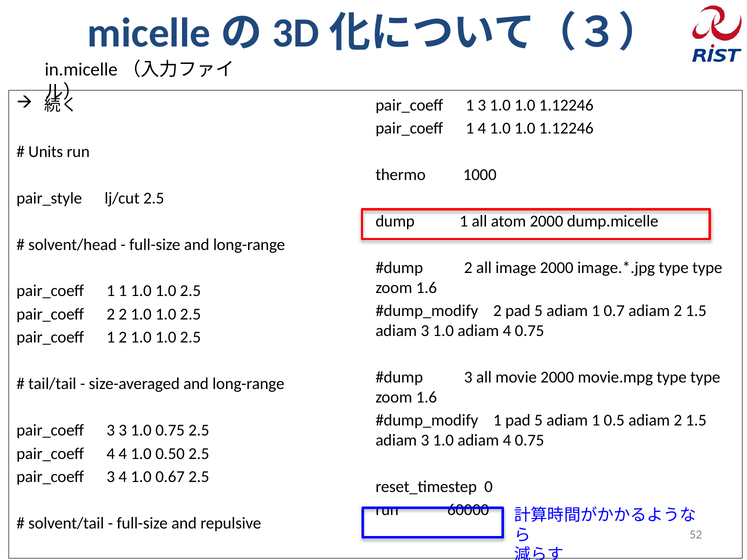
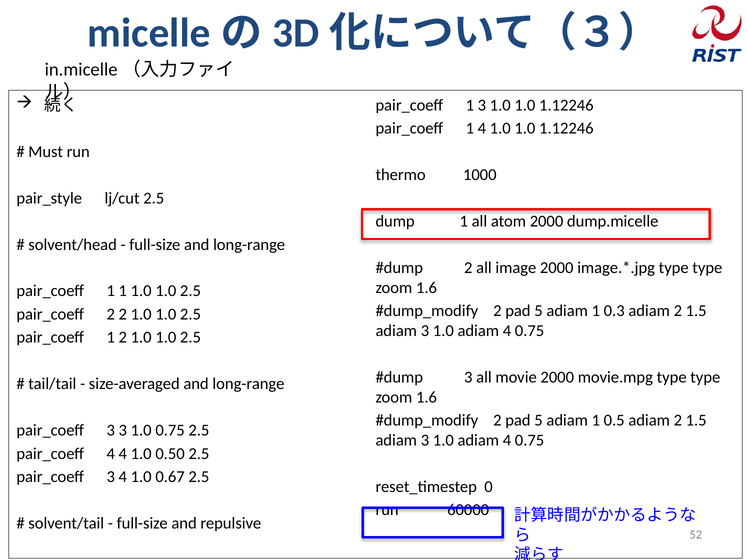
Units: Units -> Must (46, 152)
0.7: 0.7 -> 0.3 (614, 311)
1: 1 -> 2 (497, 421)
